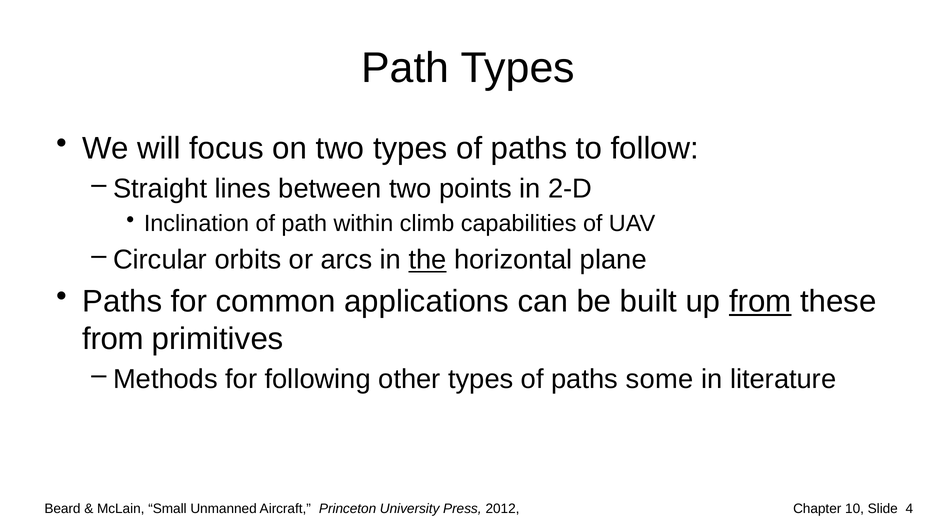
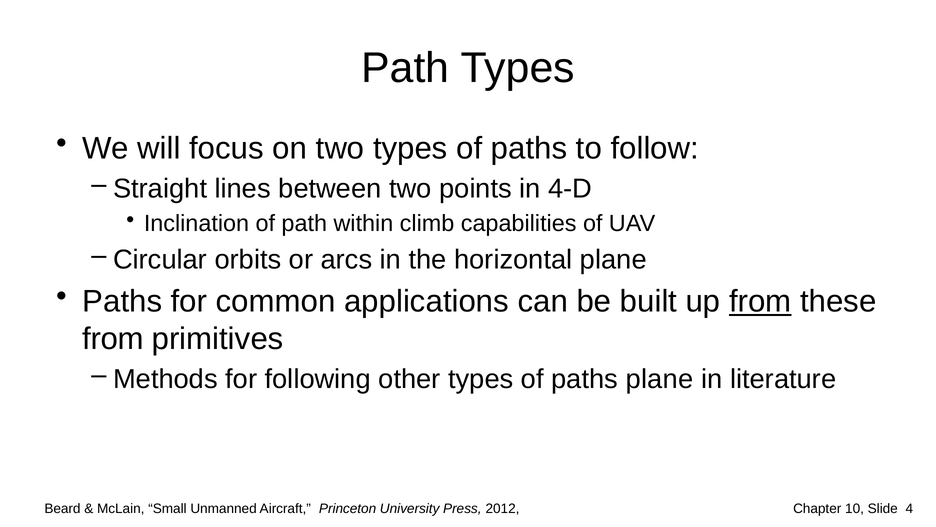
2-D: 2-D -> 4-D (570, 189)
the underline: present -> none (428, 260)
paths some: some -> plane (660, 379)
